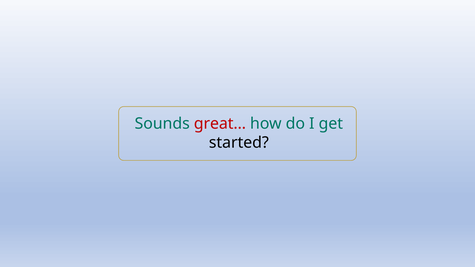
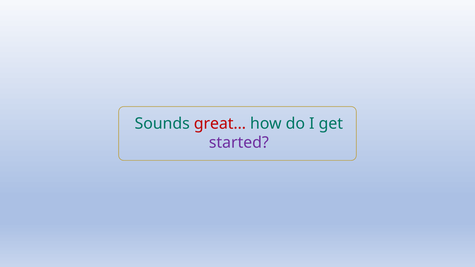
started colour: black -> purple (239, 143)
